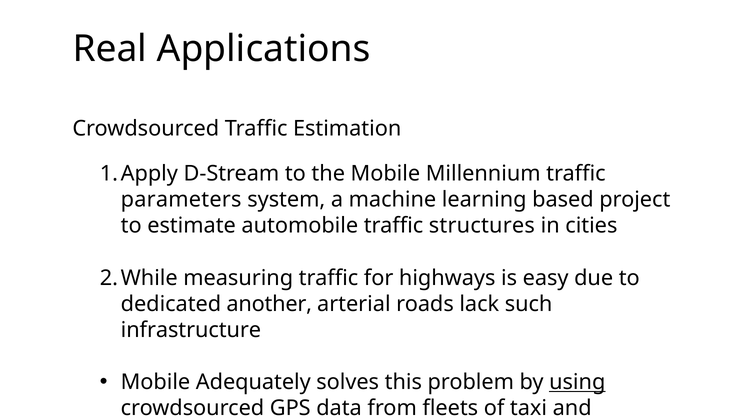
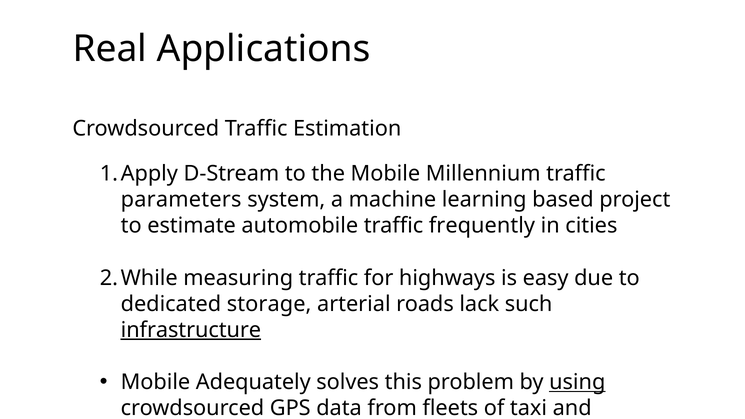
structures: structures -> frequently (482, 226)
another: another -> storage (269, 304)
infrastructure underline: none -> present (191, 330)
